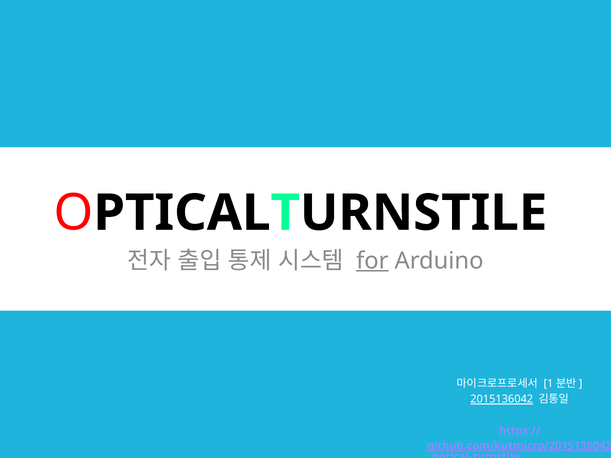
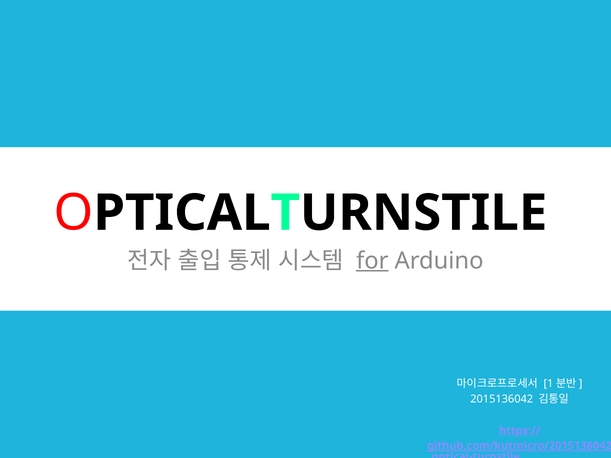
2015136042 underline: present -> none (502, 400)
